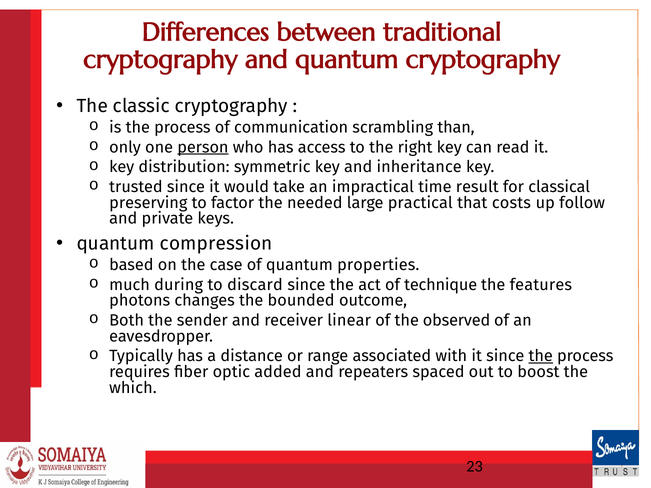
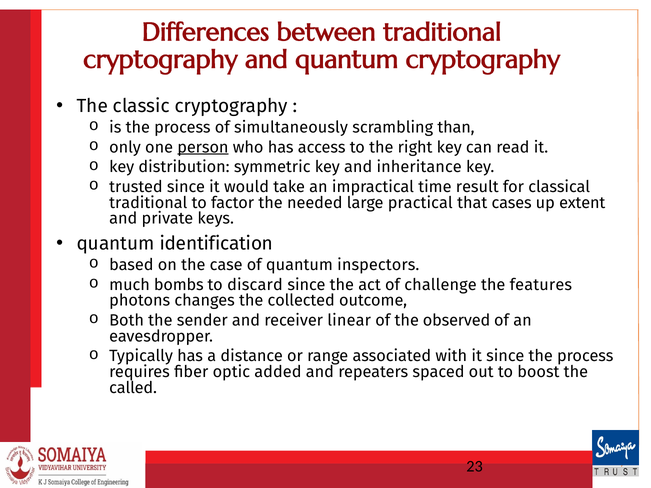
communication: communication -> simultaneously (291, 127)
preserving: preserving -> traditional (148, 203)
costs: costs -> cases (512, 203)
follow: follow -> extent (582, 203)
compression: compression -> identification (216, 244)
properties: properties -> inspectors (378, 265)
during: during -> bombs (179, 285)
technique: technique -> challenge (441, 285)
bounded: bounded -> collected (301, 301)
the underline: present -> none (541, 356)
which: which -> called (133, 388)
